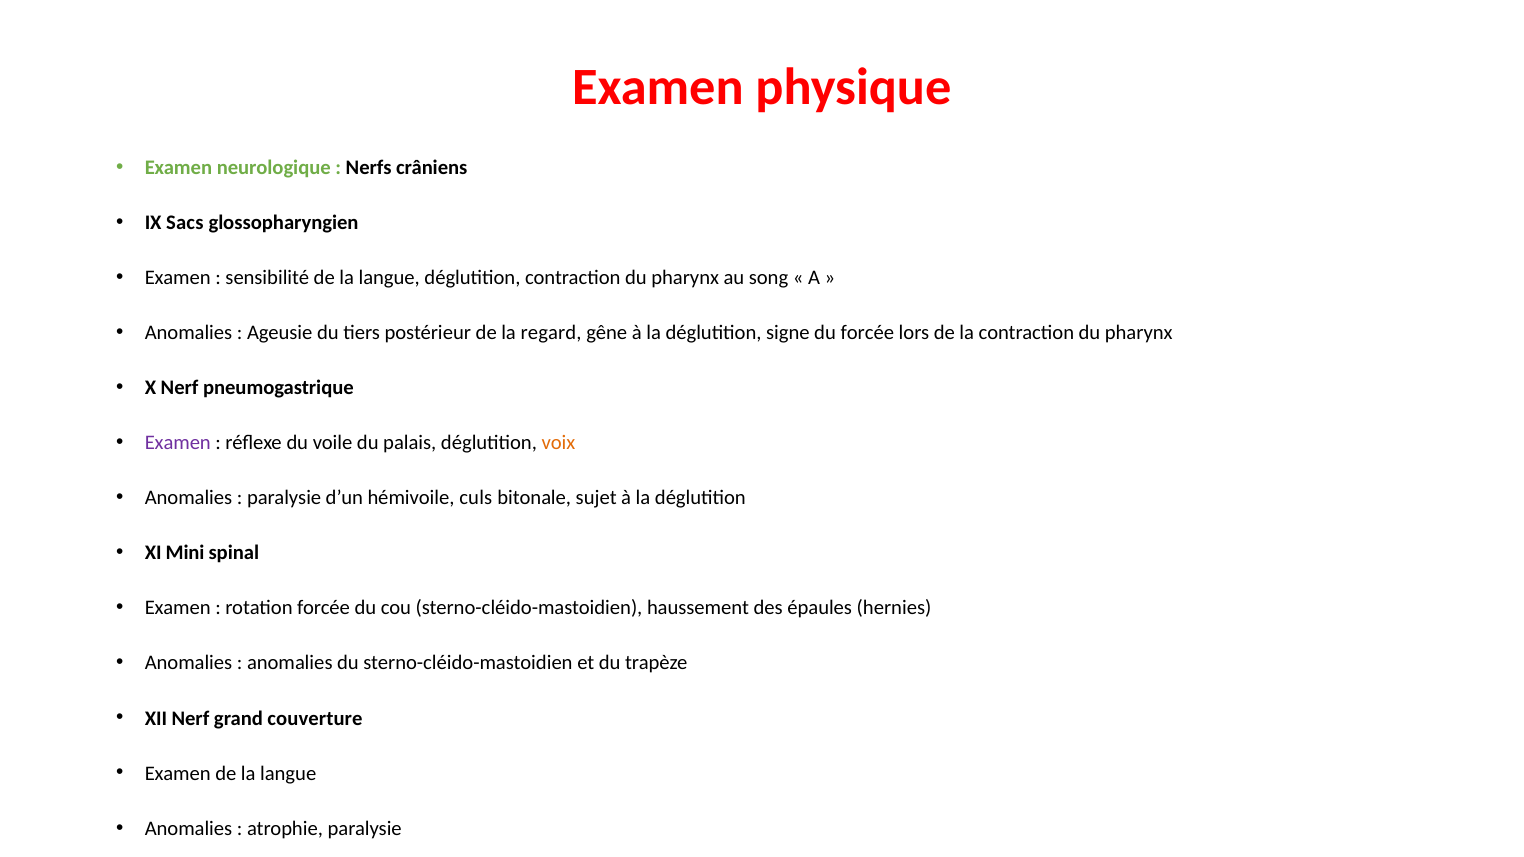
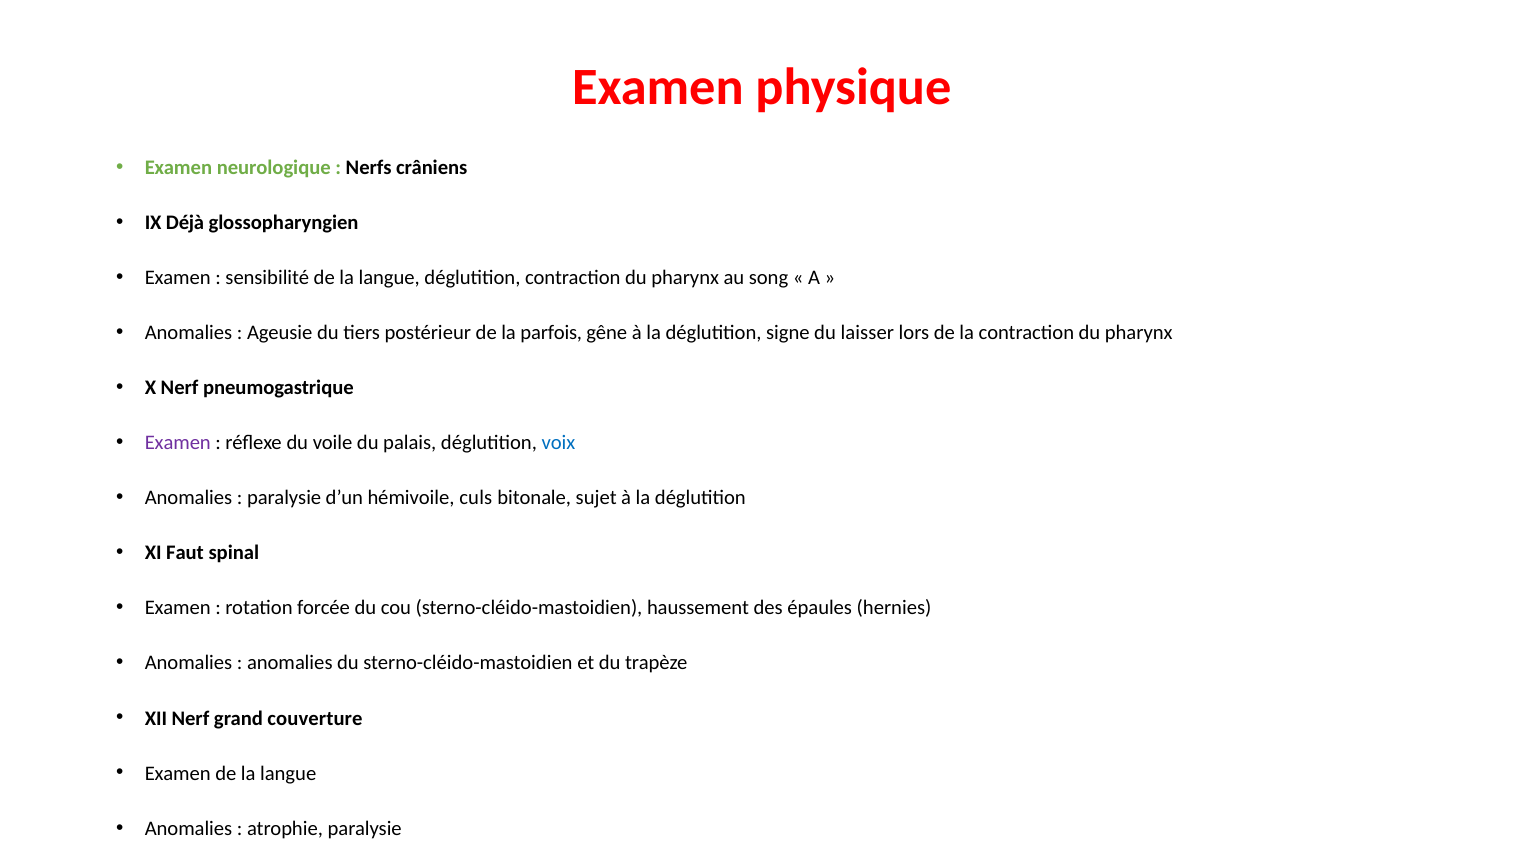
Sacs: Sacs -> Déjà (185, 223)
regard: regard -> parfois (551, 333)
du forcée: forcée -> laisser (867, 333)
voix colour: orange -> blue (558, 443)
Mini: Mini -> Faut (185, 553)
